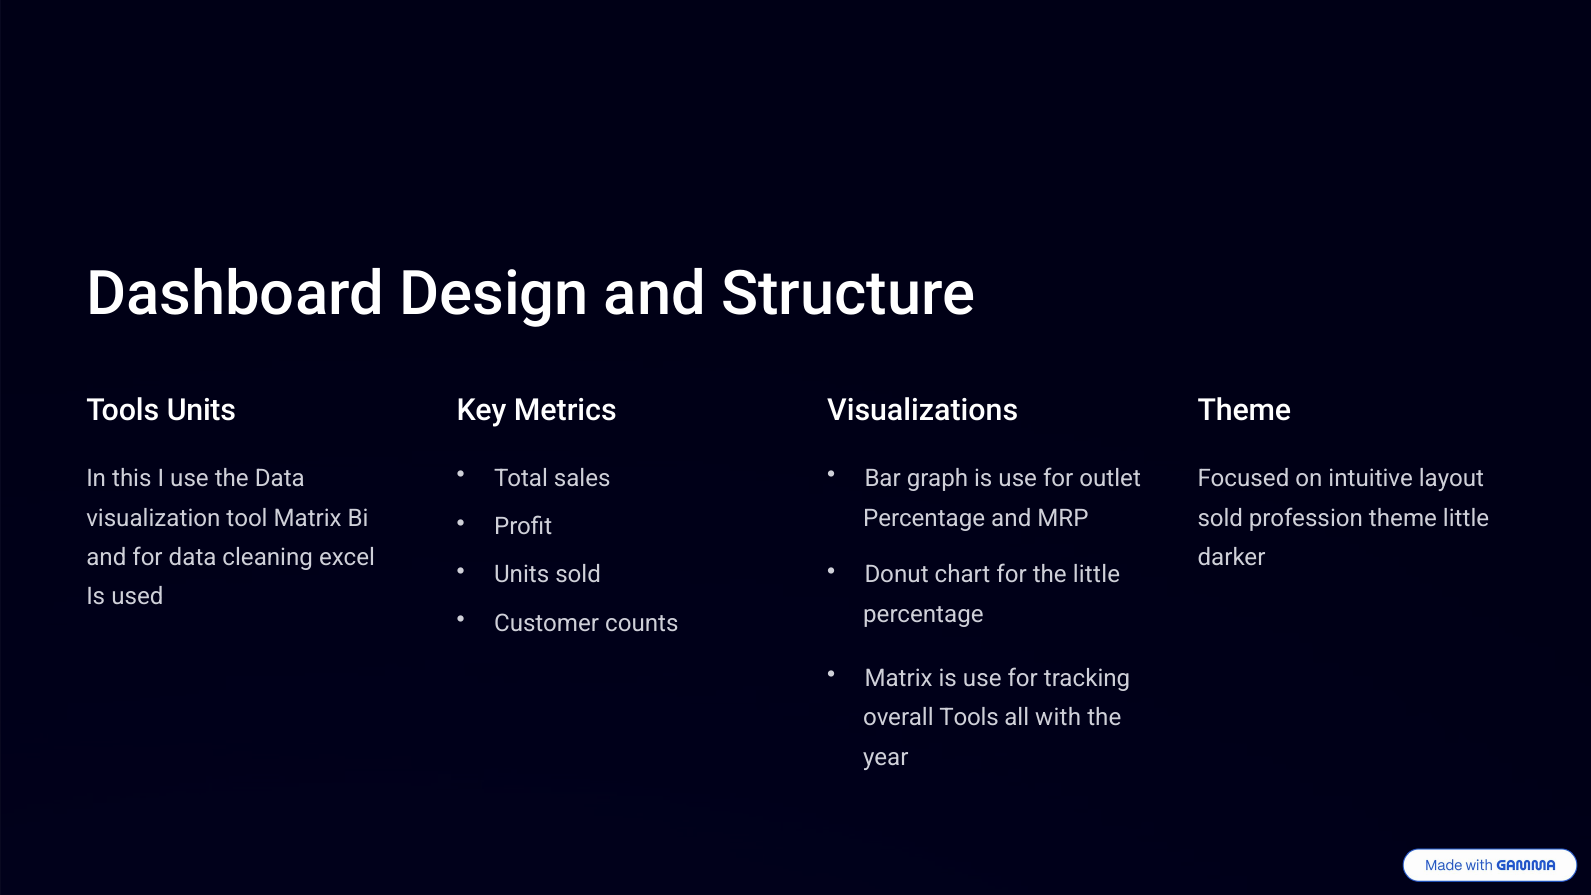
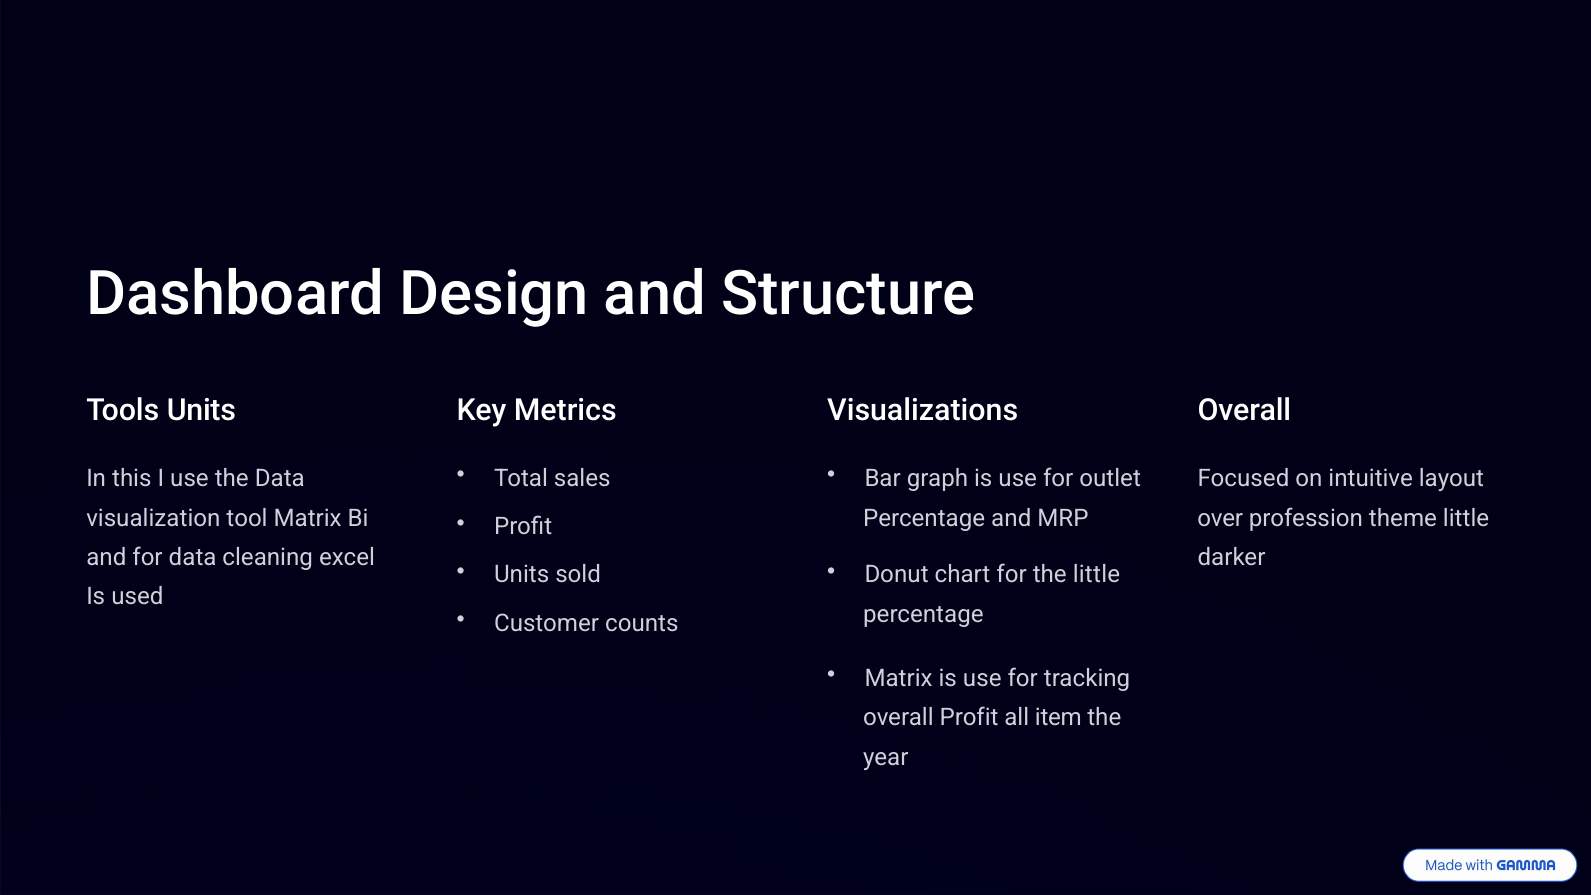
Theme: Theme -> Overall (1244, 411)
sold: sold -> over (1220, 518)
overall Tools: Tools -> Profit (969, 718)
with: with -> item (1058, 718)
